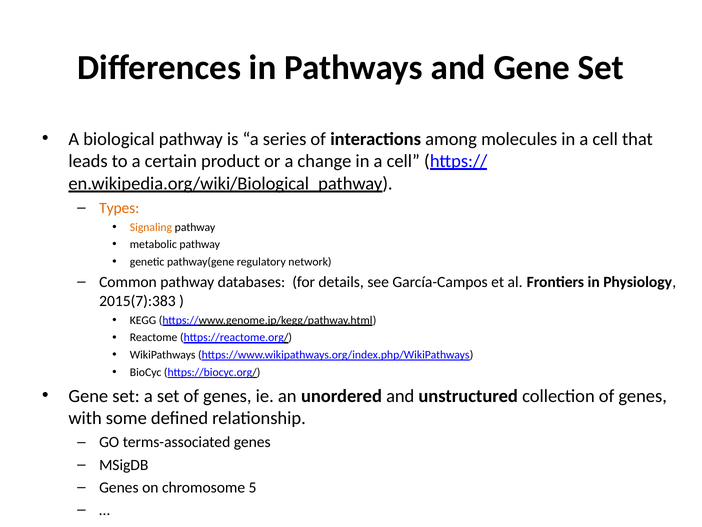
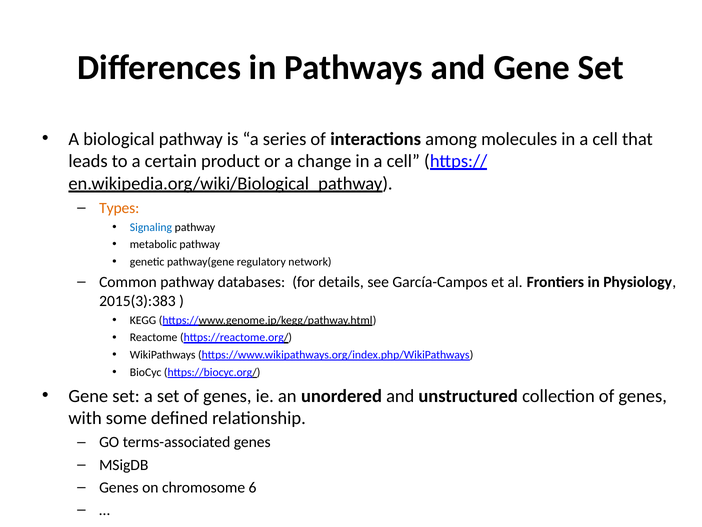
Signaling colour: orange -> blue (151, 227)
2015(7):383: 2015(7):383 -> 2015(3):383 (137, 301)
5: 5 -> 6 (253, 487)
